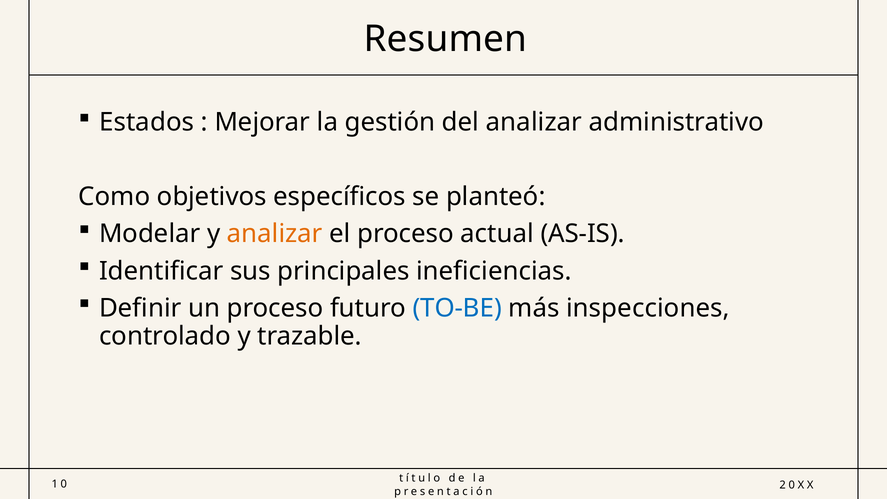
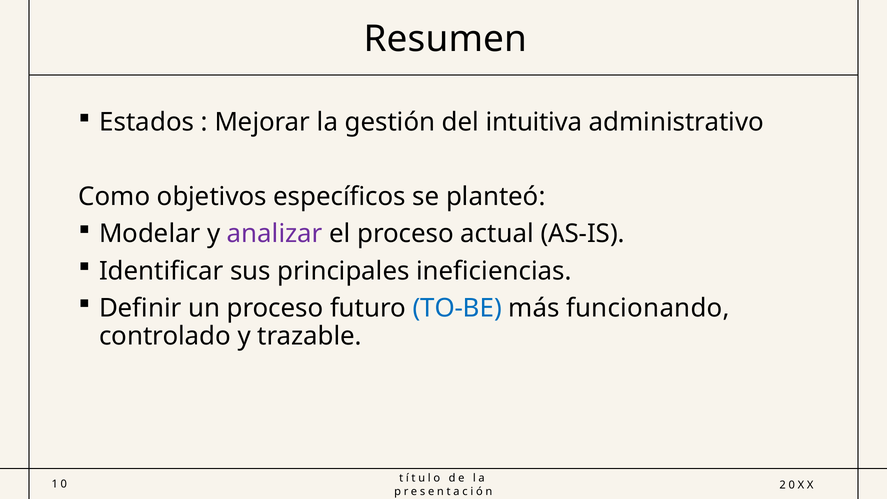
del analizar: analizar -> intuitiva (534, 122)
analizar colour: orange -> purple (275, 234)
inspecciones: inspecciones -> funcionando (648, 308)
